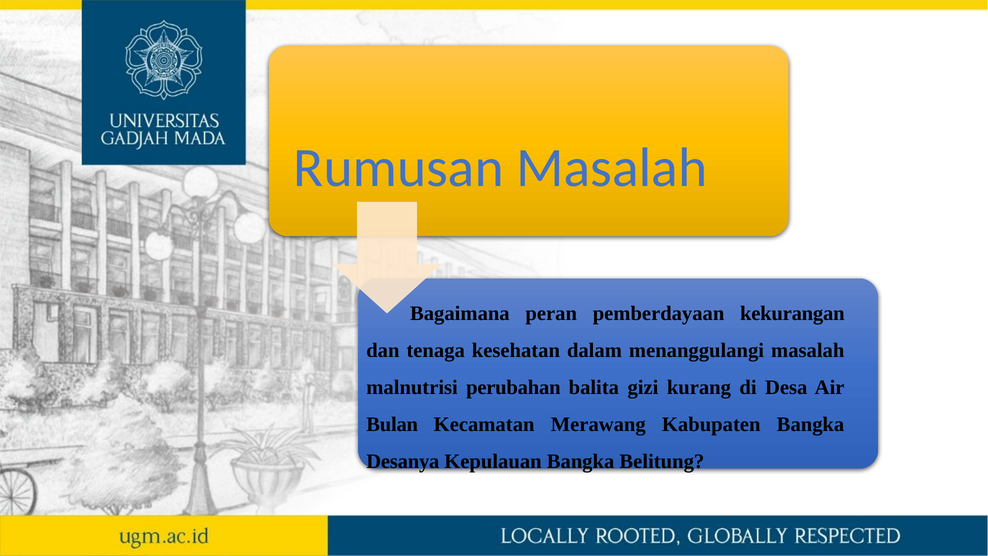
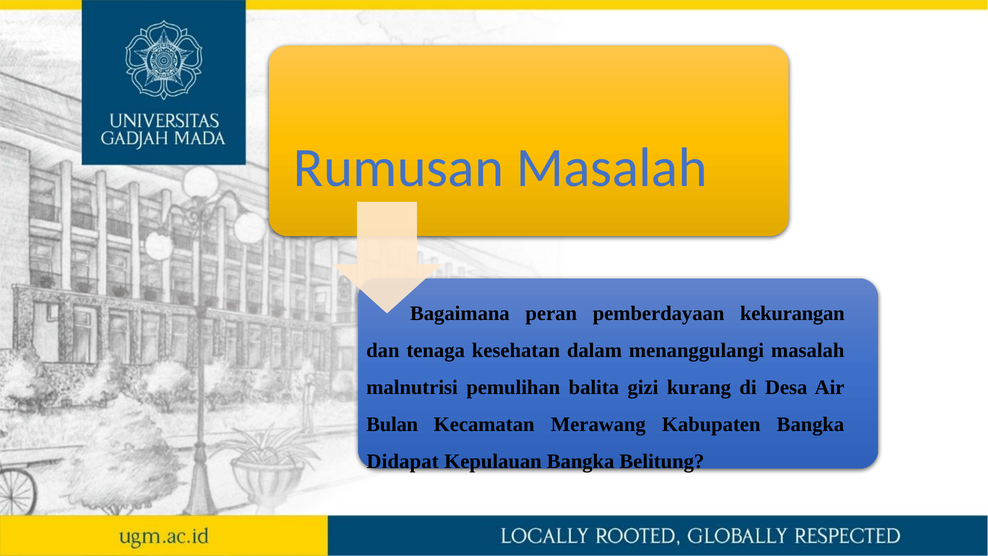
perubahan: perubahan -> pemulihan (513, 387)
Desanya: Desanya -> Didapat (403, 461)
